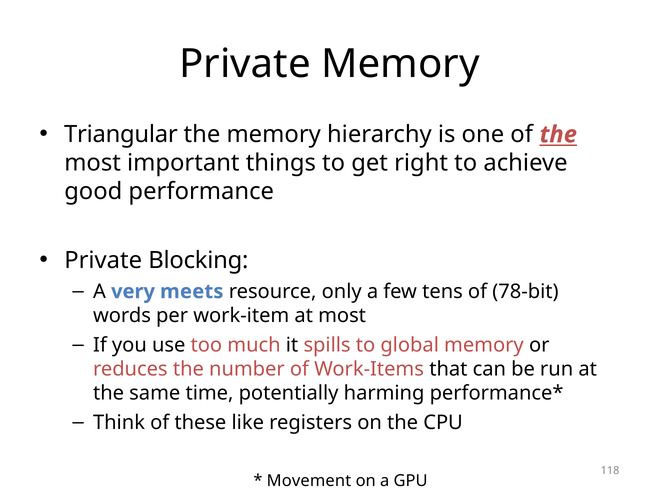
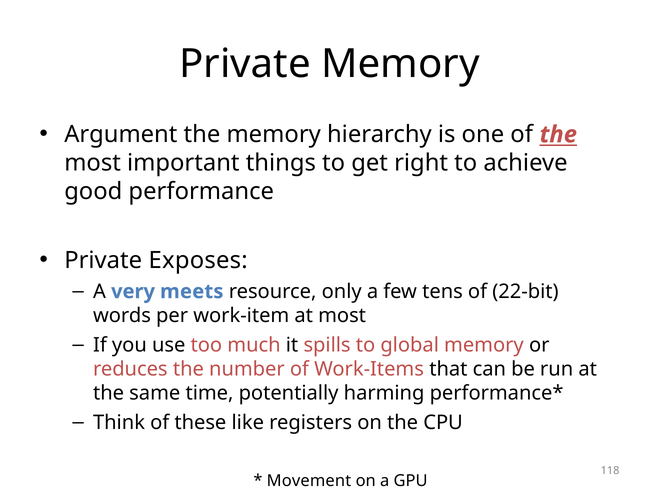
Triangular: Triangular -> Argument (121, 135)
Blocking: Blocking -> Exposes (198, 260)
78-bit: 78-bit -> 22-bit (525, 292)
